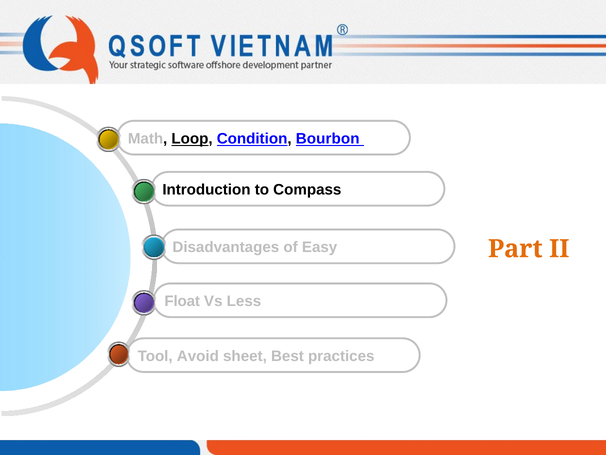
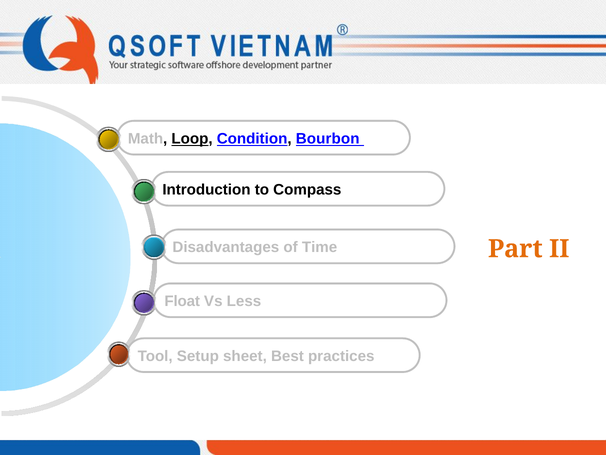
Easy: Easy -> Time (320, 247)
Avoid: Avoid -> Setup (198, 356)
